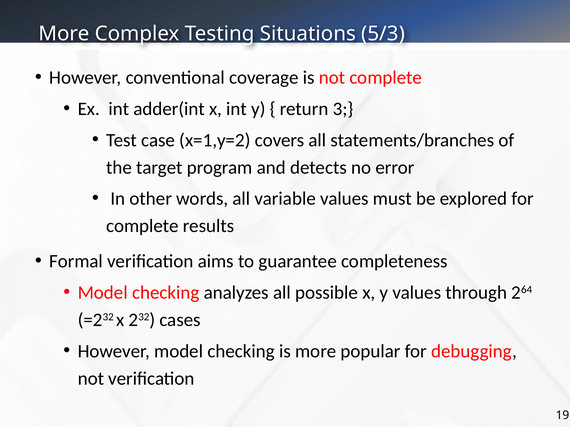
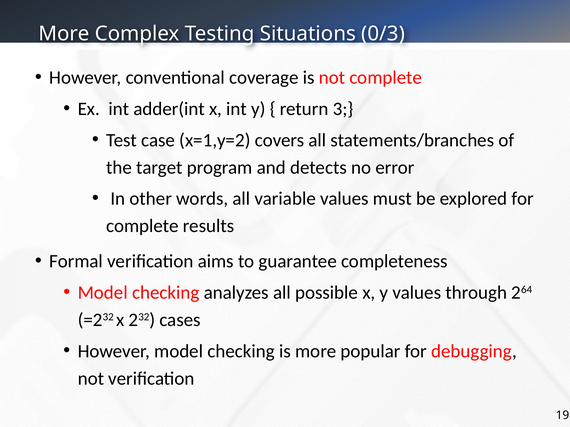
5/3: 5/3 -> 0/3 (383, 34)
